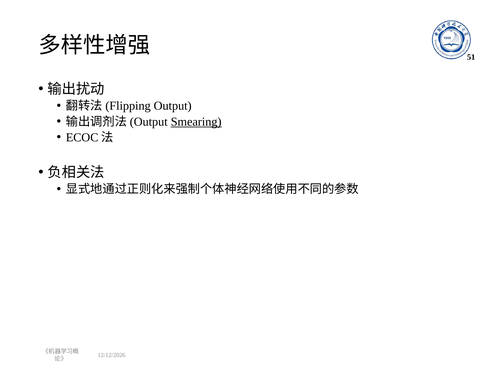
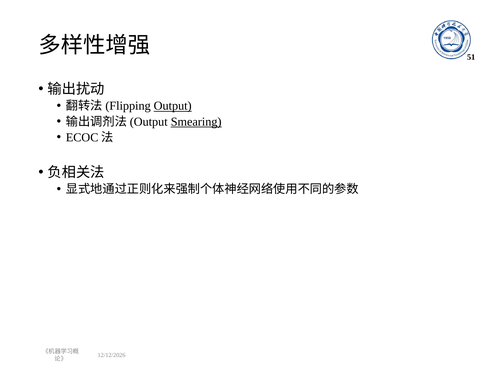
Output underline: none -> present (173, 106)
